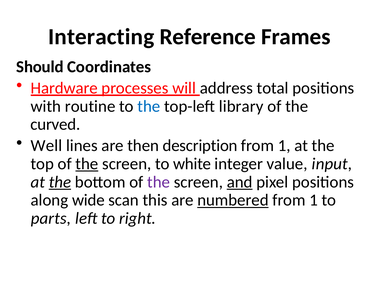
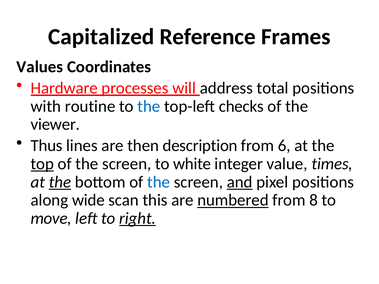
Interacting: Interacting -> Capitalized (101, 37)
Should: Should -> Values (40, 67)
library: library -> checks (241, 106)
curved: curved -> viewer (55, 125)
Well: Well -> Thus (47, 146)
1: 1 -> 6 (284, 146)
top underline: none -> present (42, 164)
the underline: present -> none (87, 164)
input: input -> times (332, 164)
the colour: purple -> blue (159, 182)
1: 1 -> 8 (314, 200)
parts: parts -> move (51, 219)
right underline: none -> present (138, 219)
